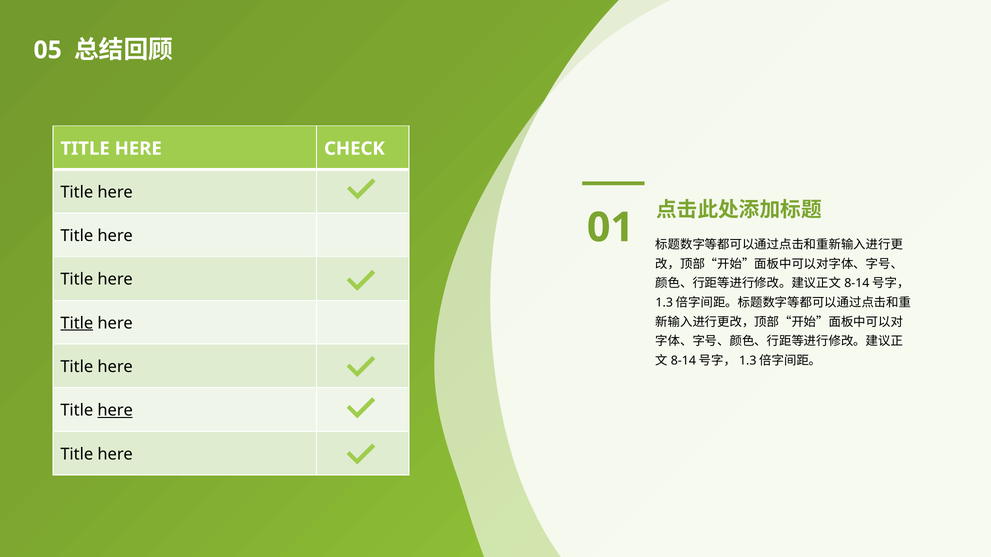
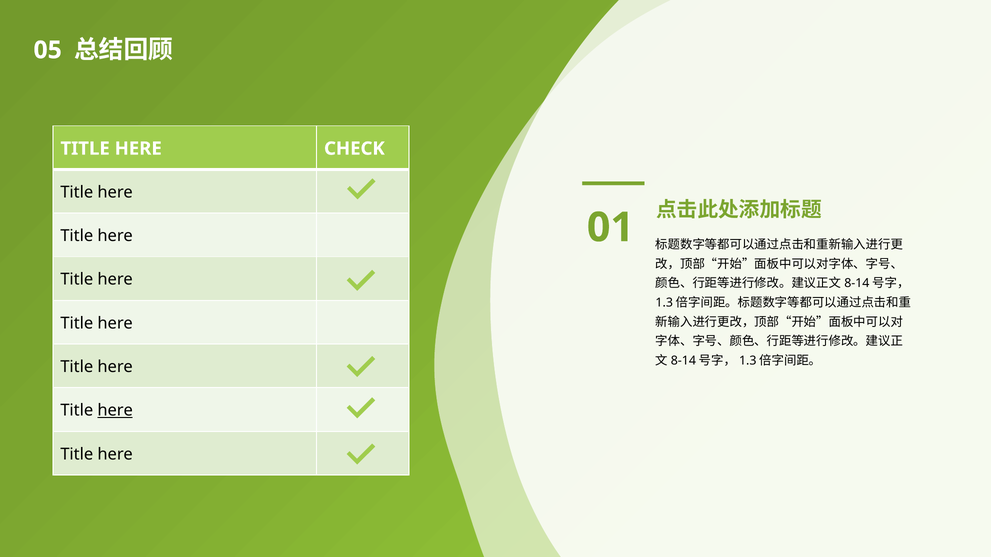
Title underline: present -> none (77, 323)
